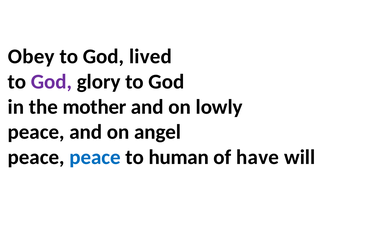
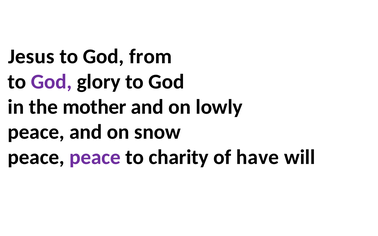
Obey: Obey -> Jesus (31, 57)
lived: lived -> from (151, 57)
angel: angel -> snow (157, 132)
peace colour: blue -> purple (95, 157)
human: human -> charity (179, 157)
